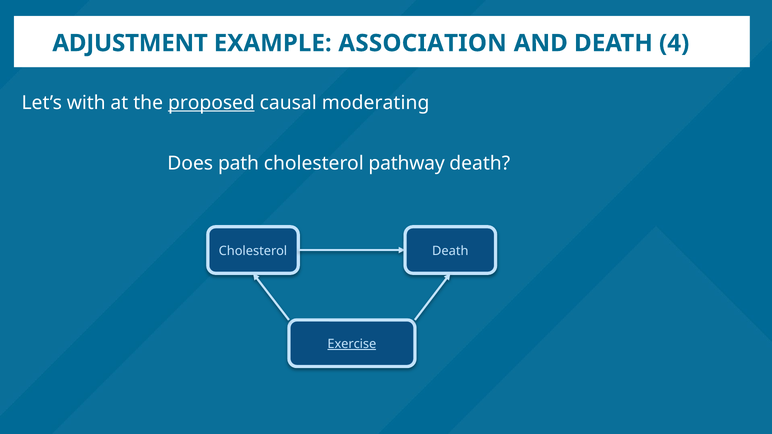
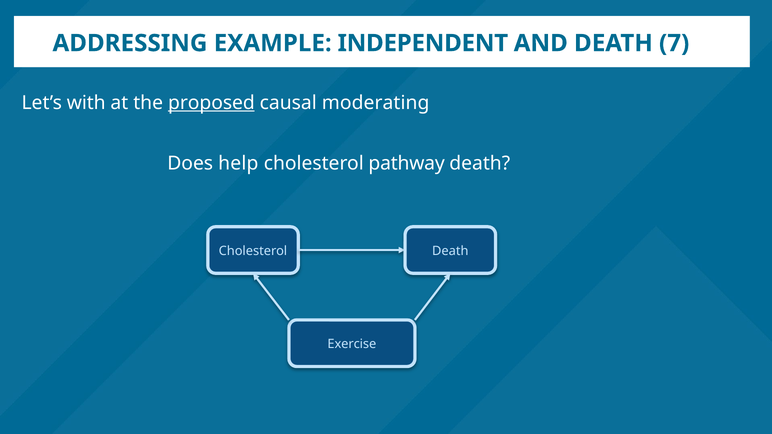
ADJUSTMENT: ADJUSTMENT -> ADDRESSING (130, 43)
ASSOCIATION: ASSOCIATION -> INDEPENDENT (423, 43)
4: 4 -> 7 (674, 43)
path: path -> help (238, 163)
Exercise underline: present -> none (352, 344)
